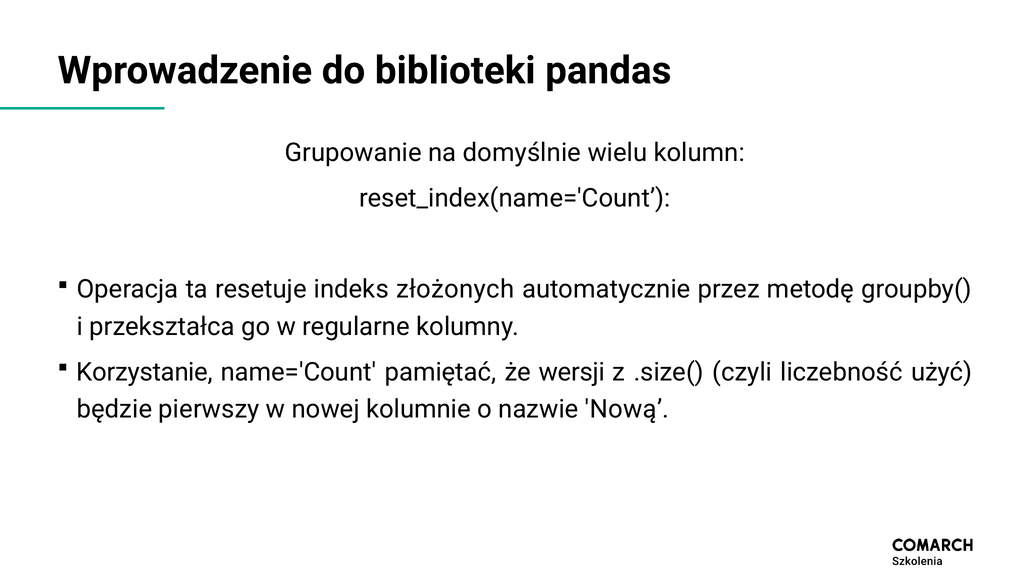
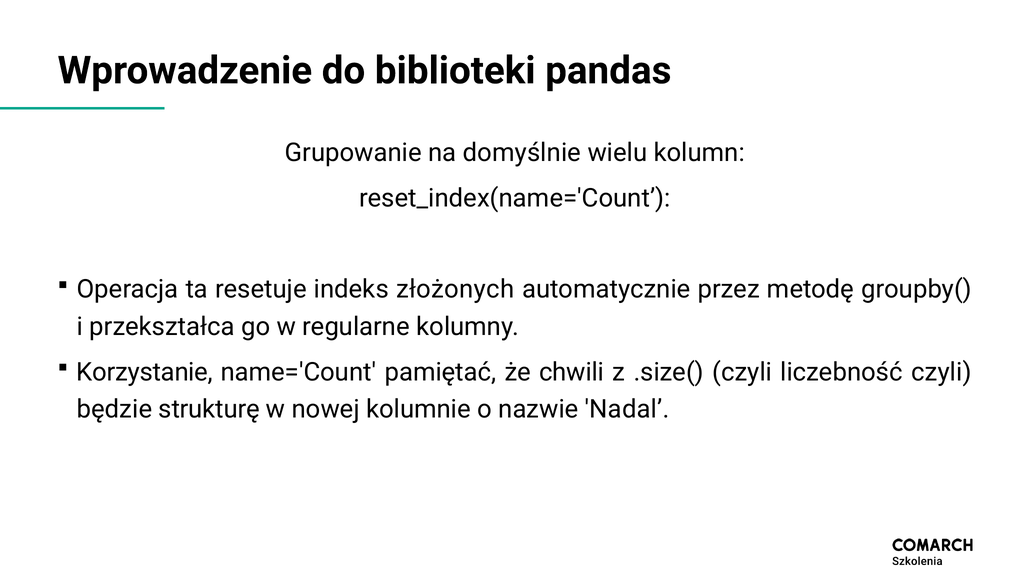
wersji: wersji -> chwili (572, 372)
liczebność użyć: użyć -> czyli (941, 372)
pierwszy: pierwszy -> strukturę (209, 409)
Nową: Nową -> Nadal (627, 409)
